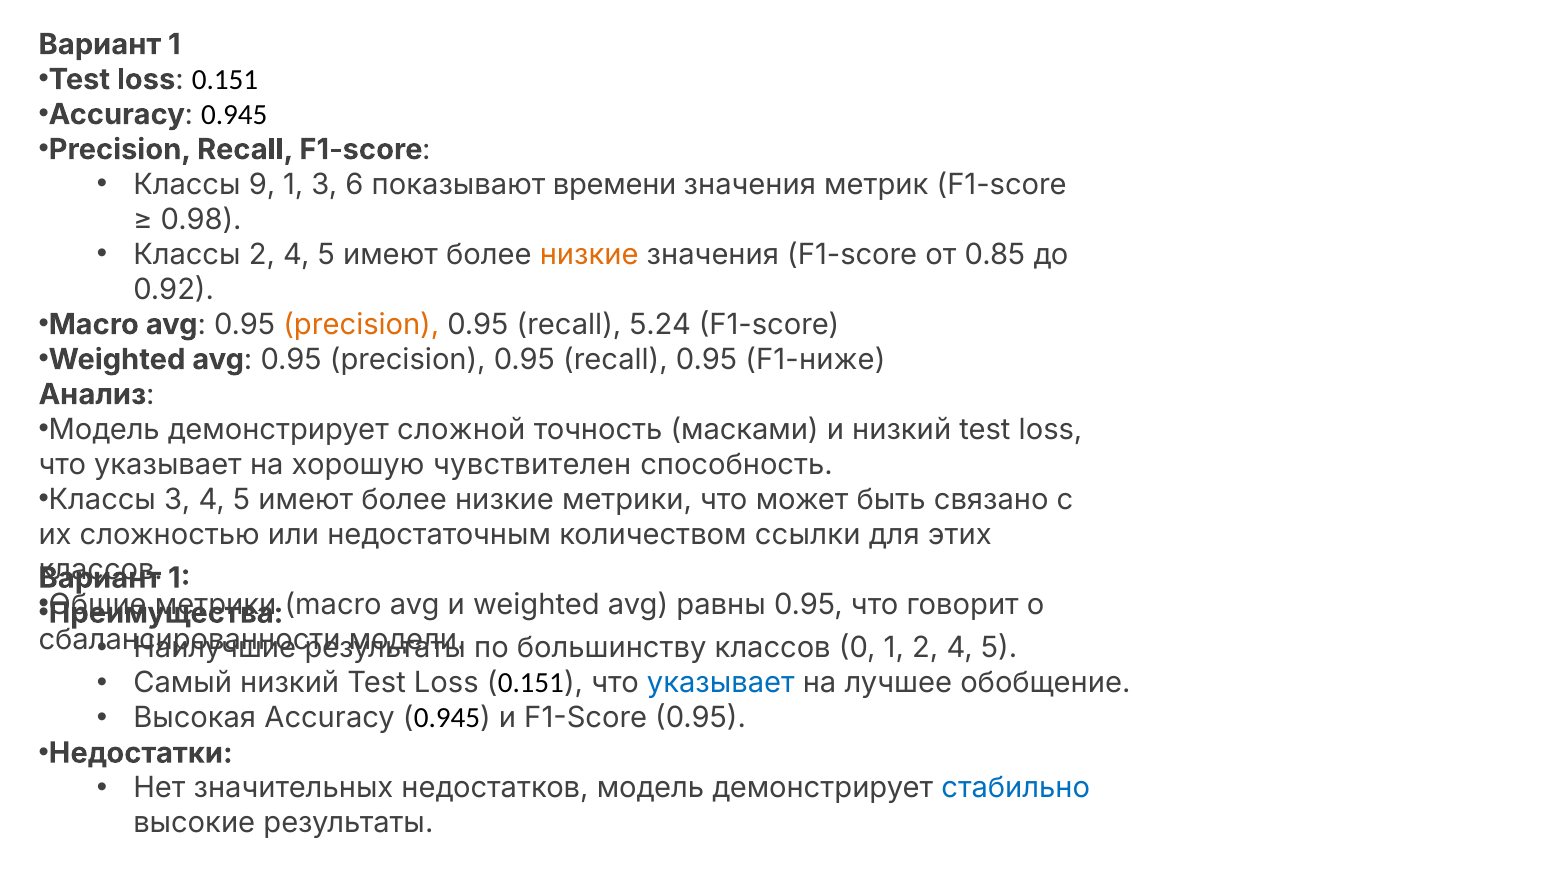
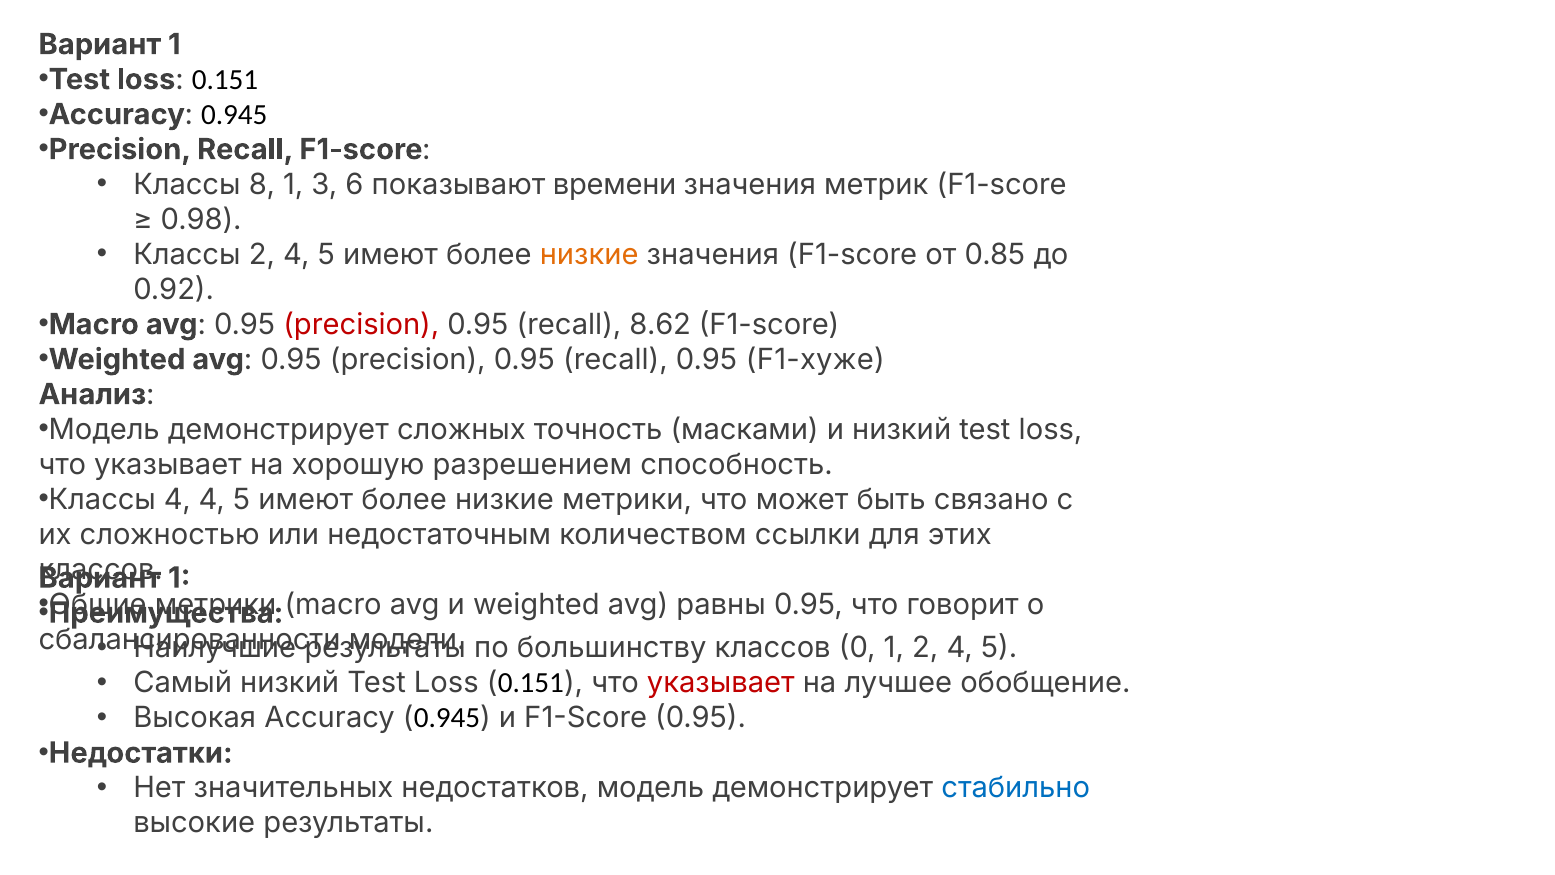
9: 9 -> 8 (262, 184)
precision colour: orange -> red (361, 324)
5.24: 5.24 -> 8.62 (660, 324)
F1-ниже: F1-ниже -> F1-хуже (815, 359)
сложной: сложной -> сложных (461, 429)
чувствителен: чувствителен -> разрешением (532, 464)
Классы 3: 3 -> 4 (177, 499)
указывает colour: blue -> red (721, 683)
